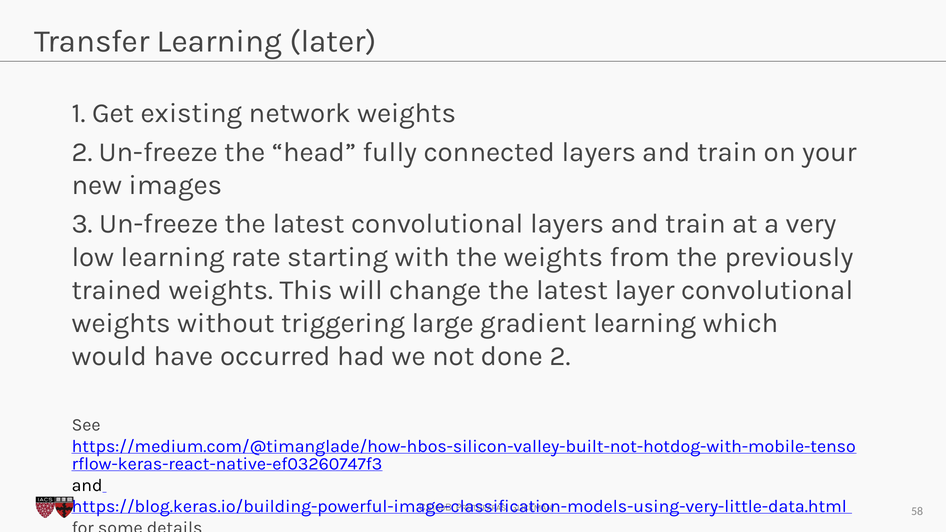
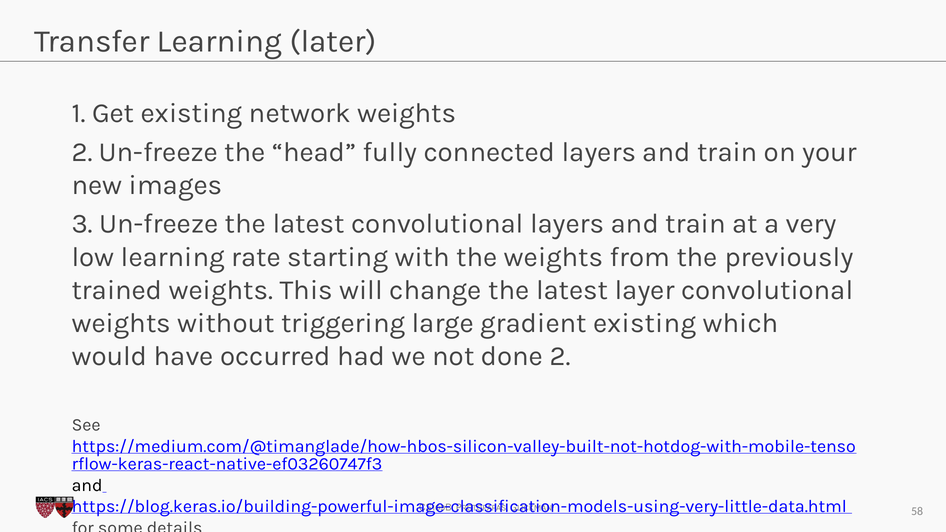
gradient learning: learning -> existing (645, 323)
